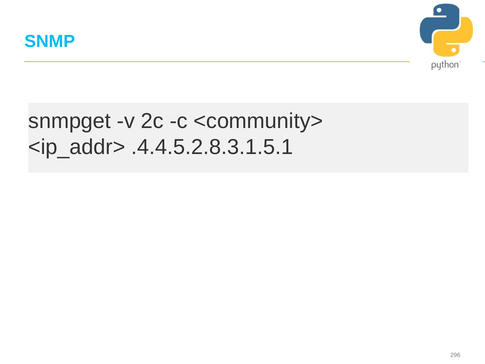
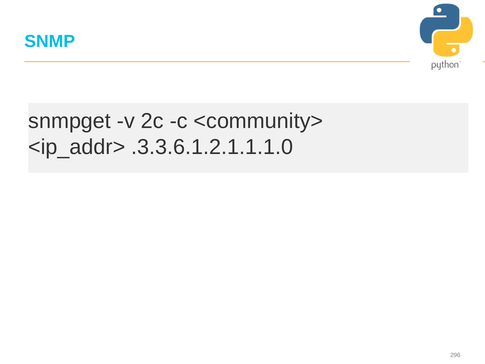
.4.4.5.2.8.3.1.5.1: .4.4.5.2.8.3.1.5.1 -> .3.3.6.1.2.1.1.1.0 (212, 147)
